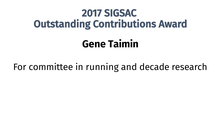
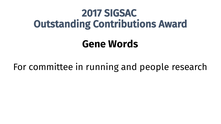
Taimin: Taimin -> Words (123, 44)
decade: decade -> people (154, 67)
